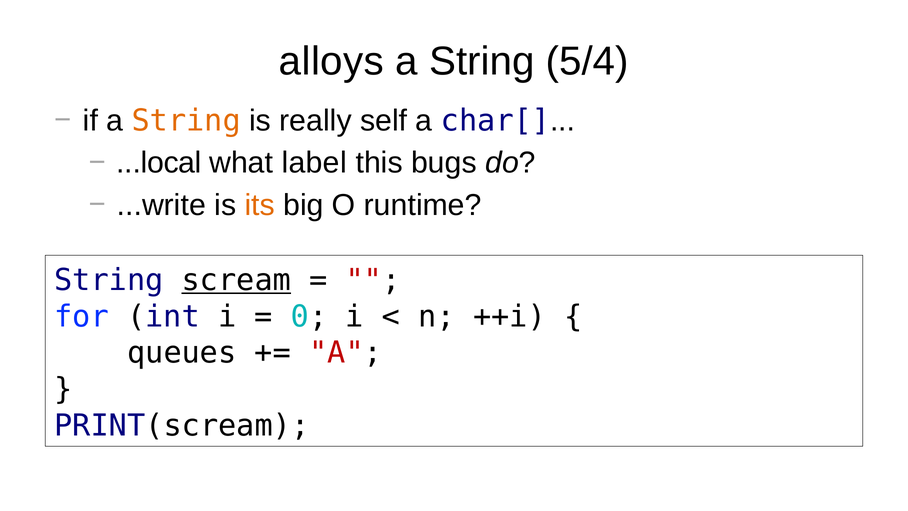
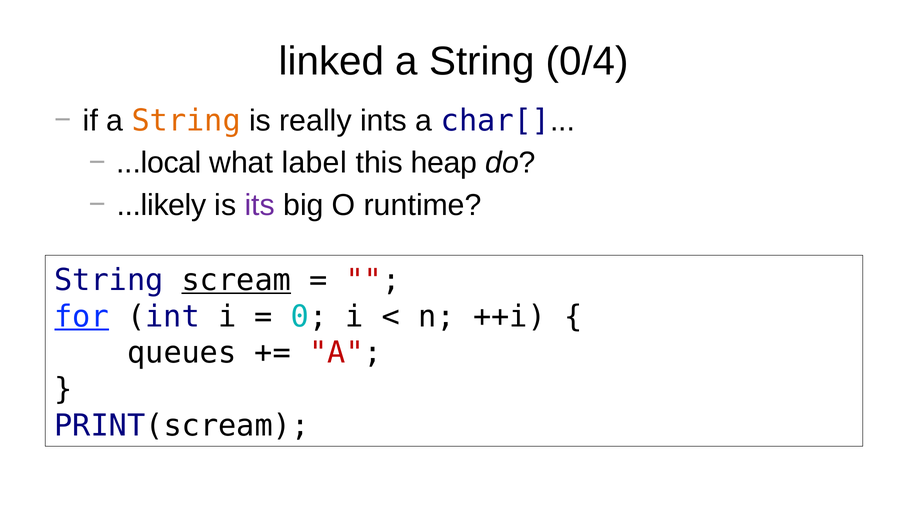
alloys: alloys -> linked (332, 61)
5/4: 5/4 -> 0/4 (587, 61)
self: self -> ints (384, 120)
bugs: bugs -> heap (444, 163)
...write: ...write -> ...likely (162, 205)
its colour: orange -> purple (260, 205)
for underline: none -> present (82, 316)
